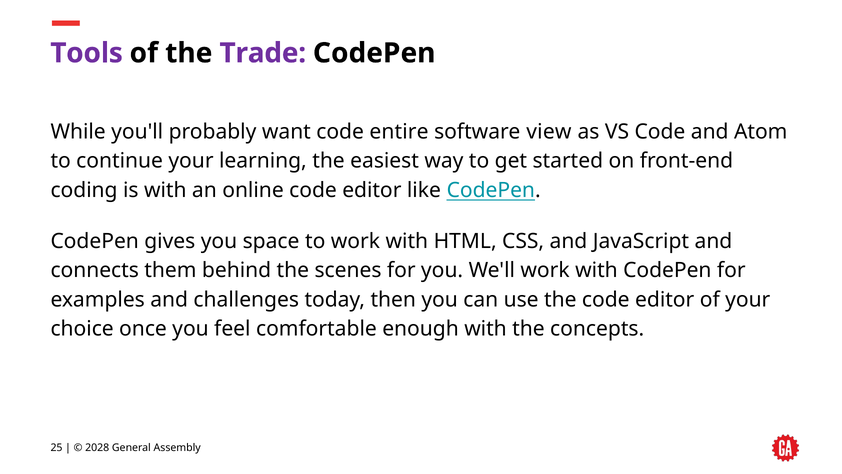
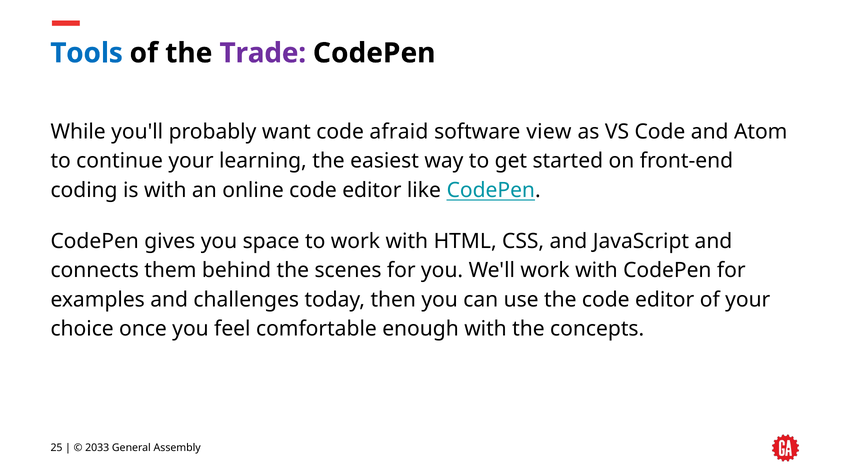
Tools colour: purple -> blue (87, 53)
entire: entire -> afraid (399, 132)
2028: 2028 -> 2033 (97, 447)
